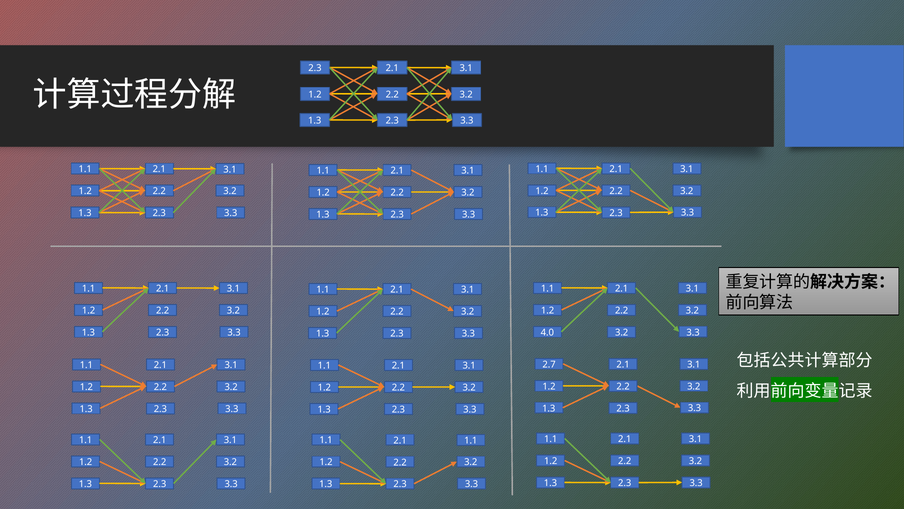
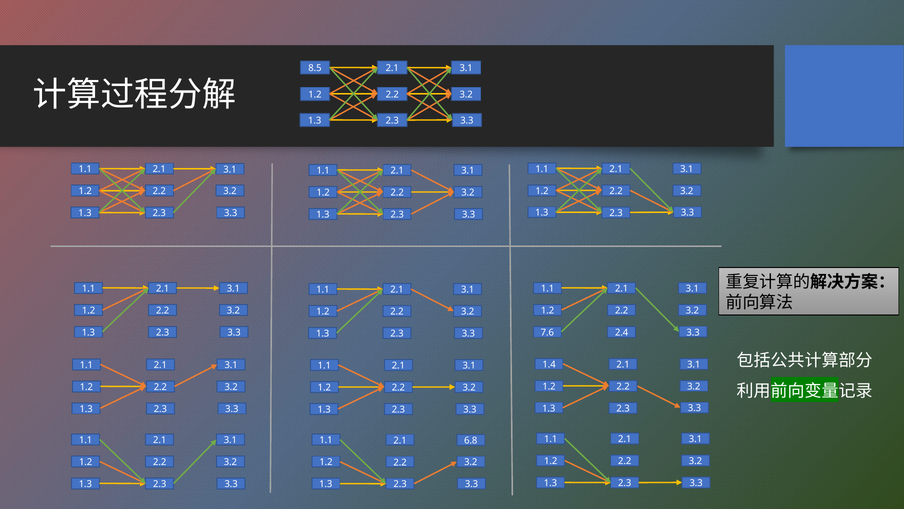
2.3: 2.3 -> 8.5 (315, 68)
4.0: 4.0 -> 7.6 (547, 332)
3.2: 3.2 -> 2.4 (622, 332)
2.7: 2.7 -> 1.4 (549, 364)
2.1 1.1: 1.1 -> 6.8 (471, 440)
